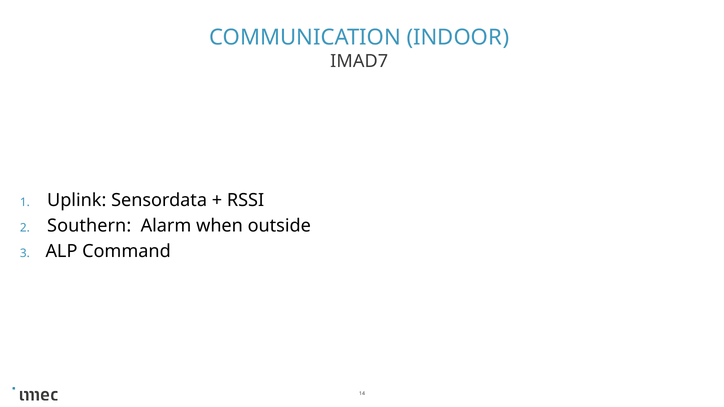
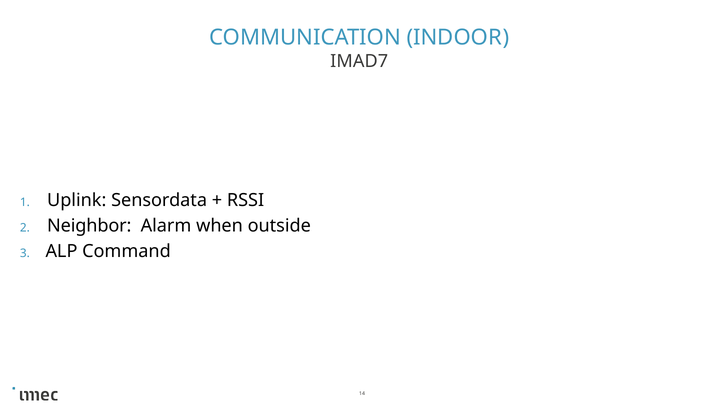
Southern: Southern -> Neighbor (89, 226)
